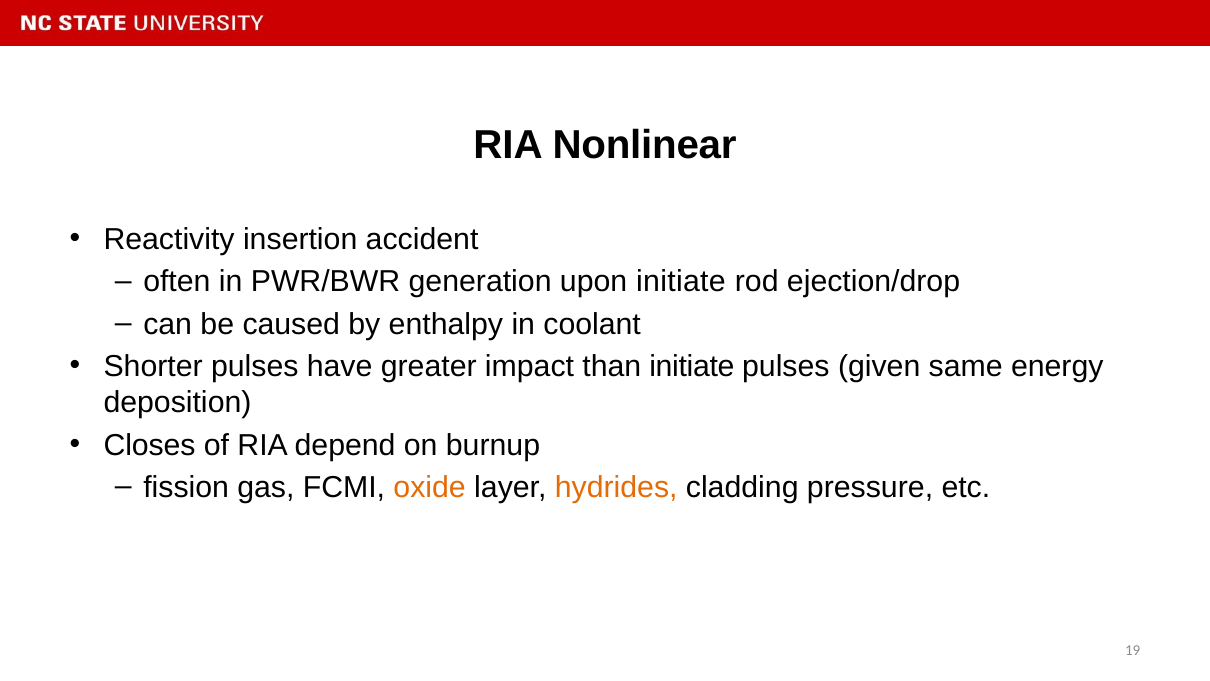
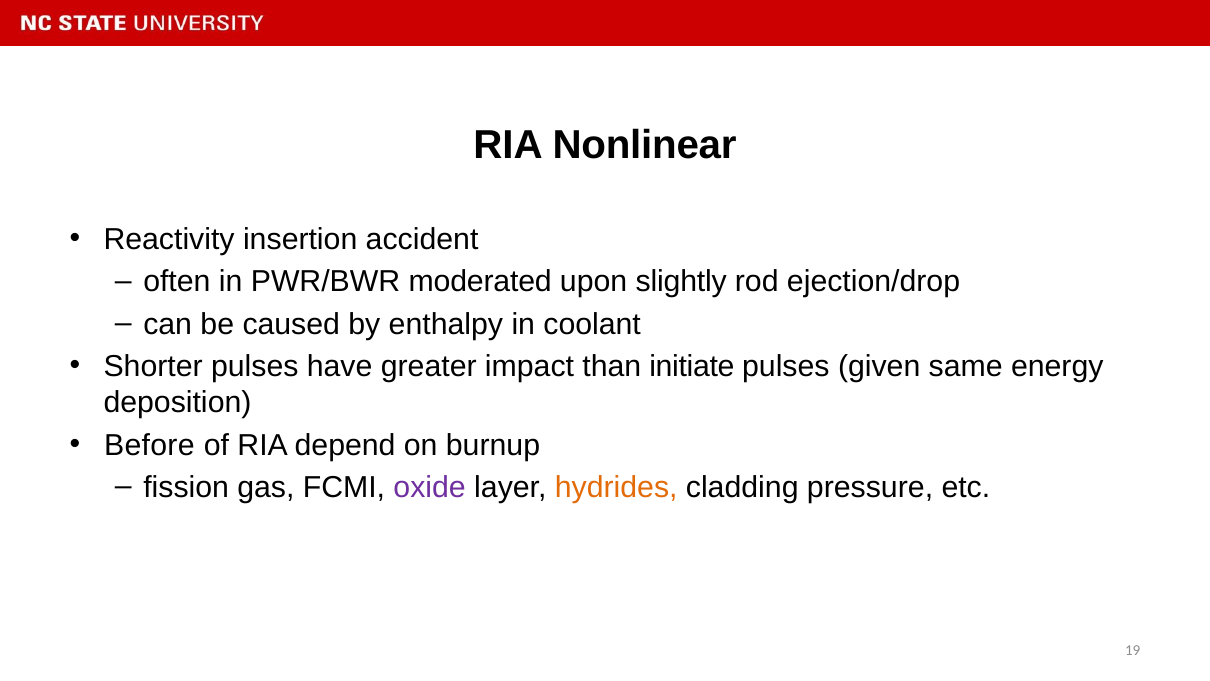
generation: generation -> moderated (480, 282)
upon initiate: initiate -> slightly (681, 282)
Closes: Closes -> Before (149, 445)
oxide colour: orange -> purple (430, 487)
